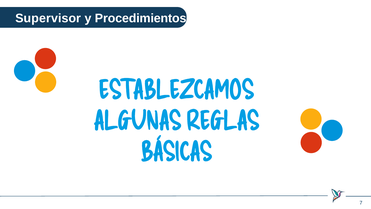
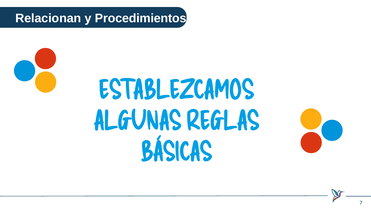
Supervisor: Supervisor -> Relacionan (48, 18)
